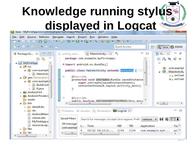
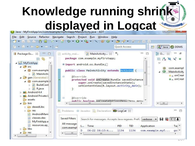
stylus: stylus -> shrink (155, 11)
